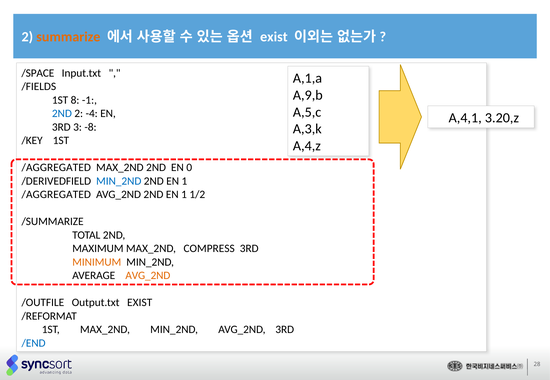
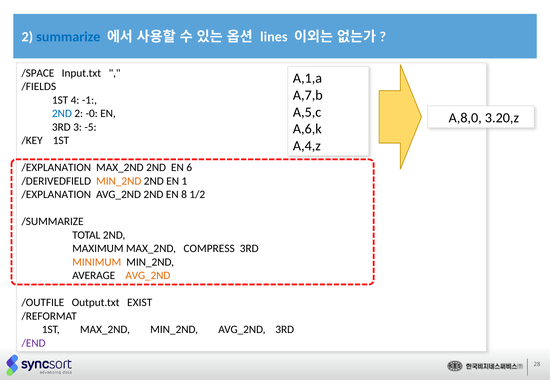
summarize colour: orange -> blue (68, 37)
exist: exist -> lines (274, 37)
A,9,b: A,9,b -> A,7,b (308, 95)
8: 8 -> 4 (75, 100)
-4: -4 -> -0 (92, 114)
A,4,1: A,4,1 -> A,8,0 (465, 118)
-8: -8 -> -5 (90, 127)
A,3,k: A,3,k -> A,6,k (307, 129)
/AGGREGATED: /AGGREGATED -> /EXPLANATION (56, 168)
0: 0 -> 6 (189, 168)
MIN_2ND colour: blue -> orange (119, 181)
/AGGREGATED: /AGGREGATED -> /EXPLANATION (56, 195)
AVG_2ND 2ND EN 1: 1 -> 8 (184, 195)
/END colour: blue -> purple (34, 344)
